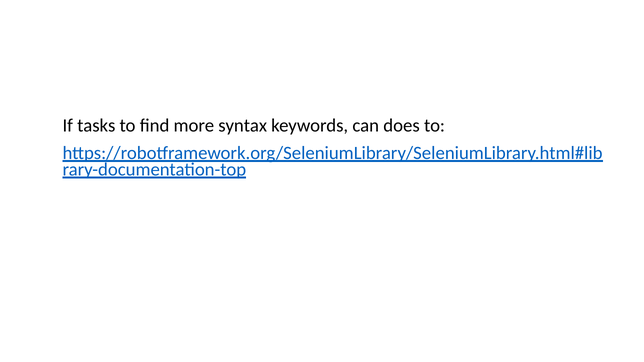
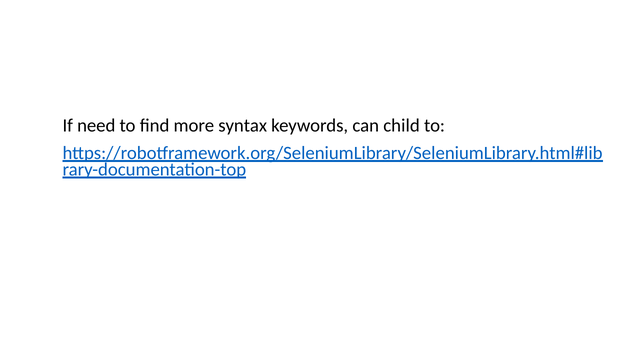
tasks: tasks -> need (96, 126)
does: does -> child (402, 126)
